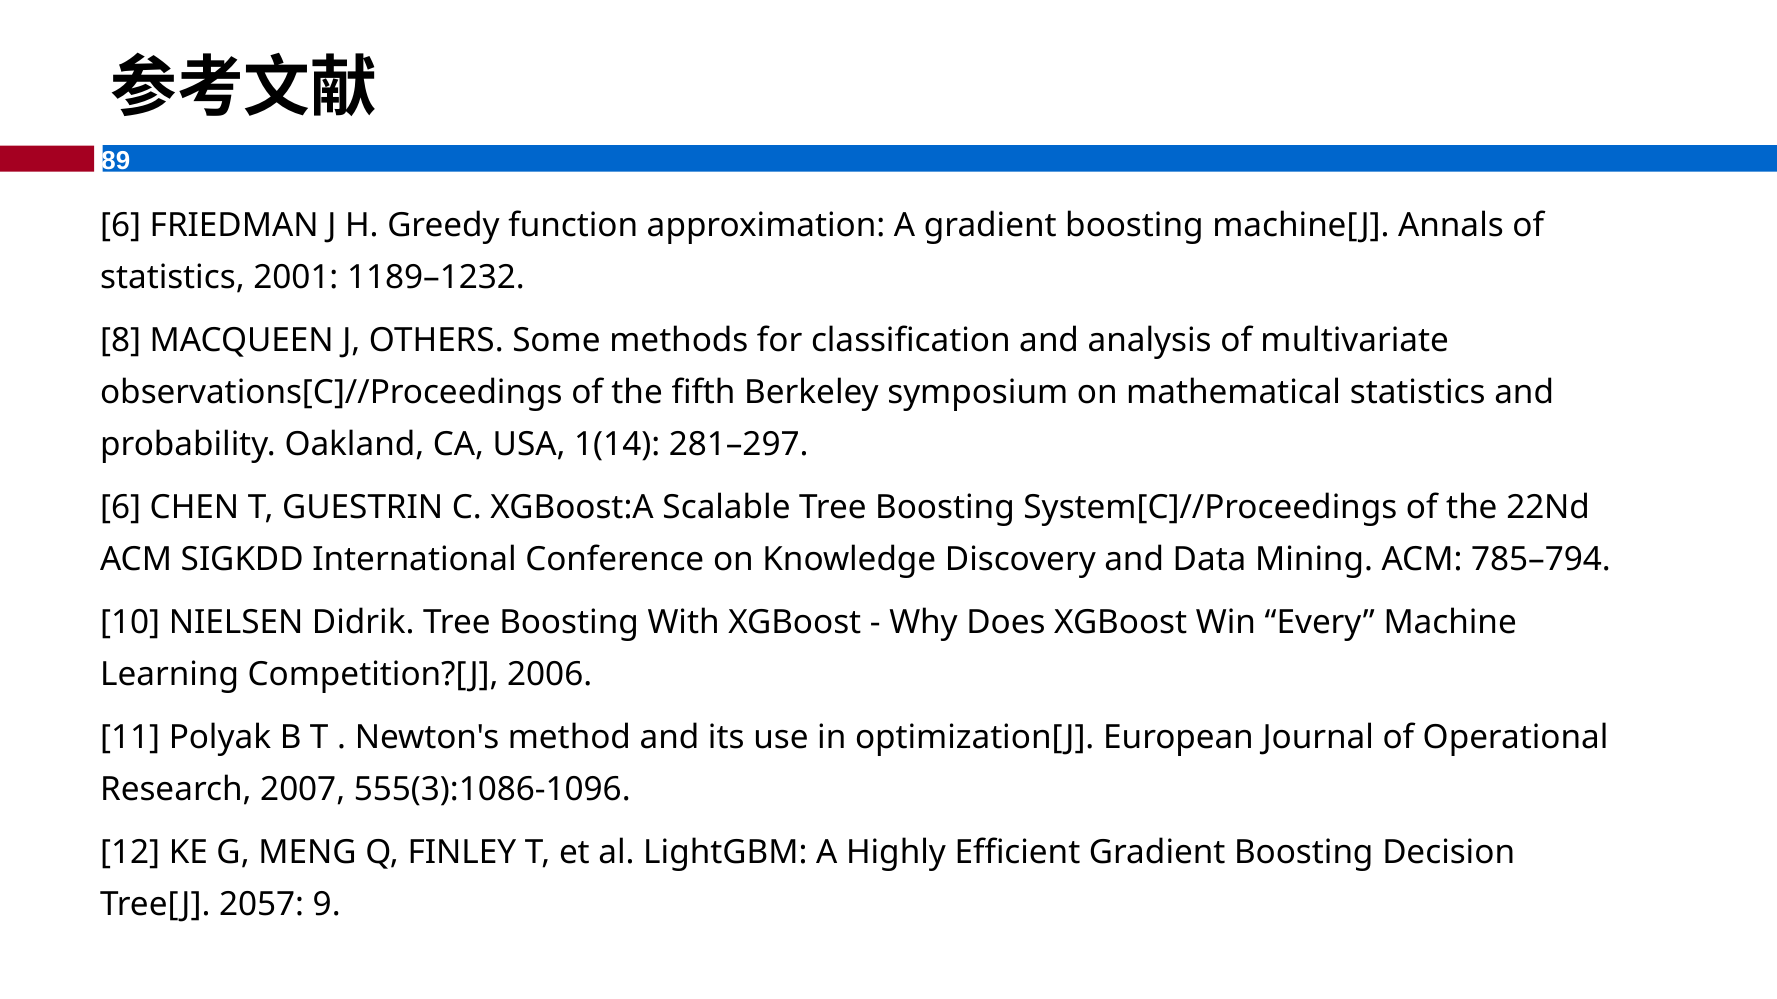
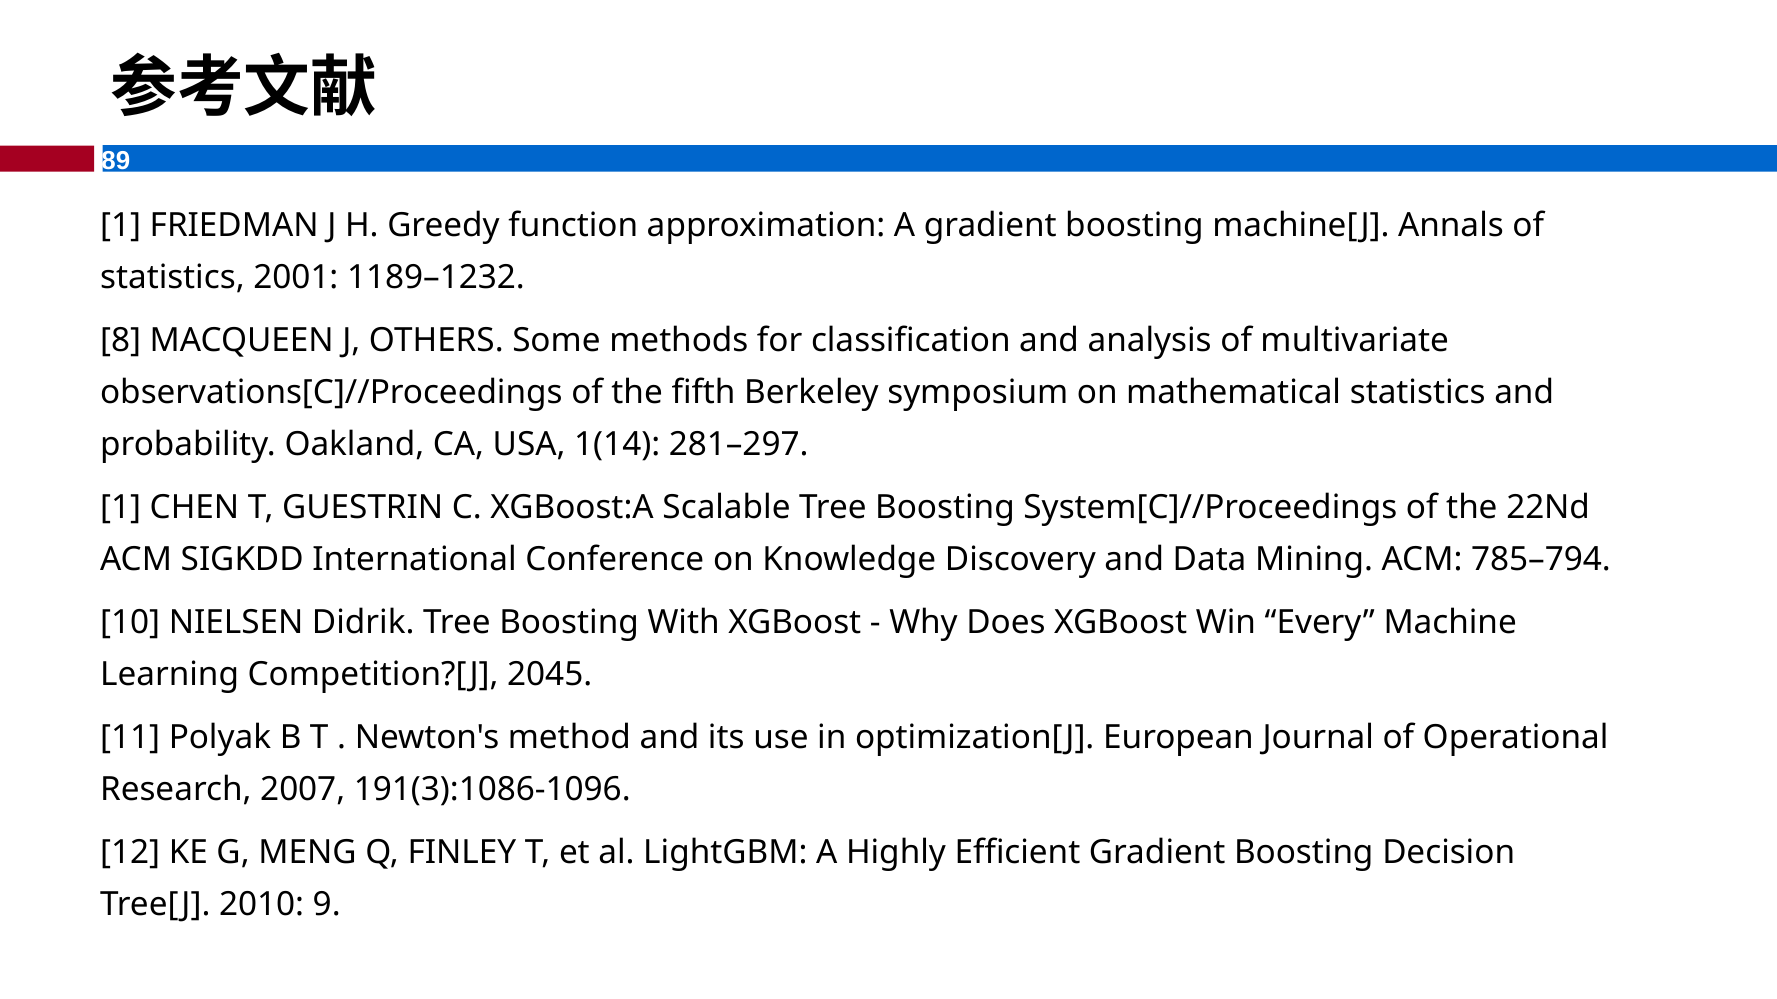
6: 6 -> 1 (121, 226)
6: 6 -> 1 (121, 508)
2006: 2006 -> 2045 (550, 675)
555(3):1086-1096: 555(3):1086-1096 -> 191(3):1086-1096 (492, 790)
2057: 2057 -> 2010 (262, 905)
